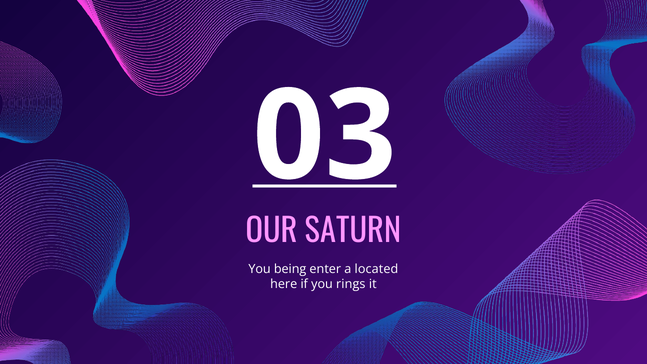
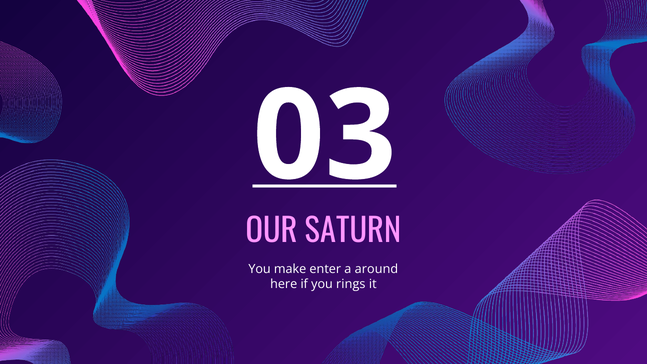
being: being -> make (290, 269)
located: located -> around (376, 269)
